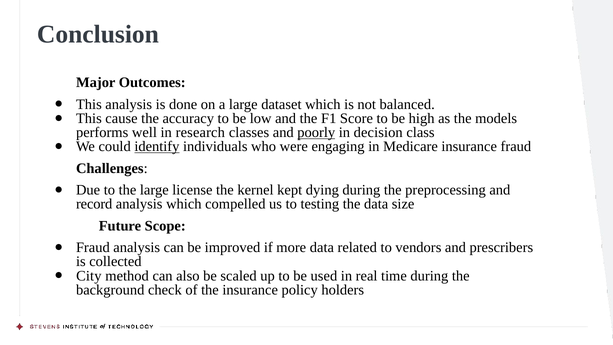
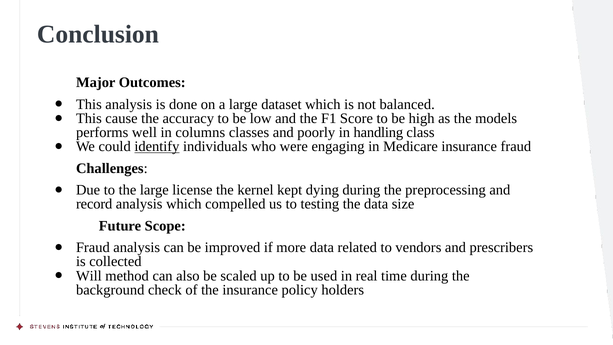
research: research -> columns (200, 132)
poorly underline: present -> none (316, 132)
decision: decision -> handling (378, 132)
City: City -> Will (89, 276)
